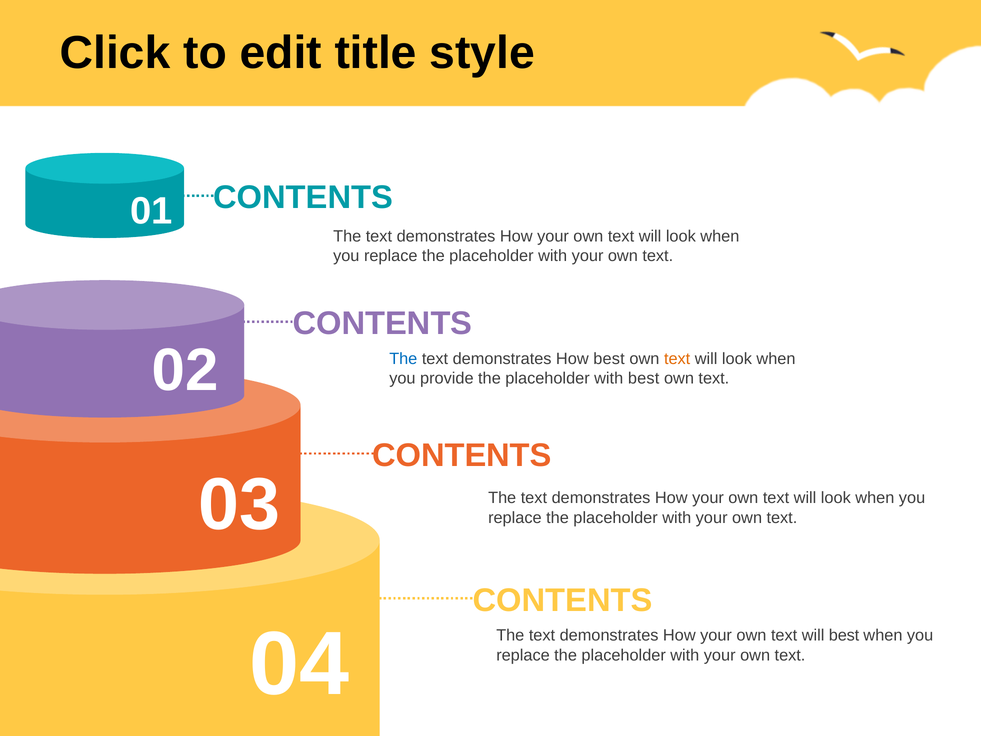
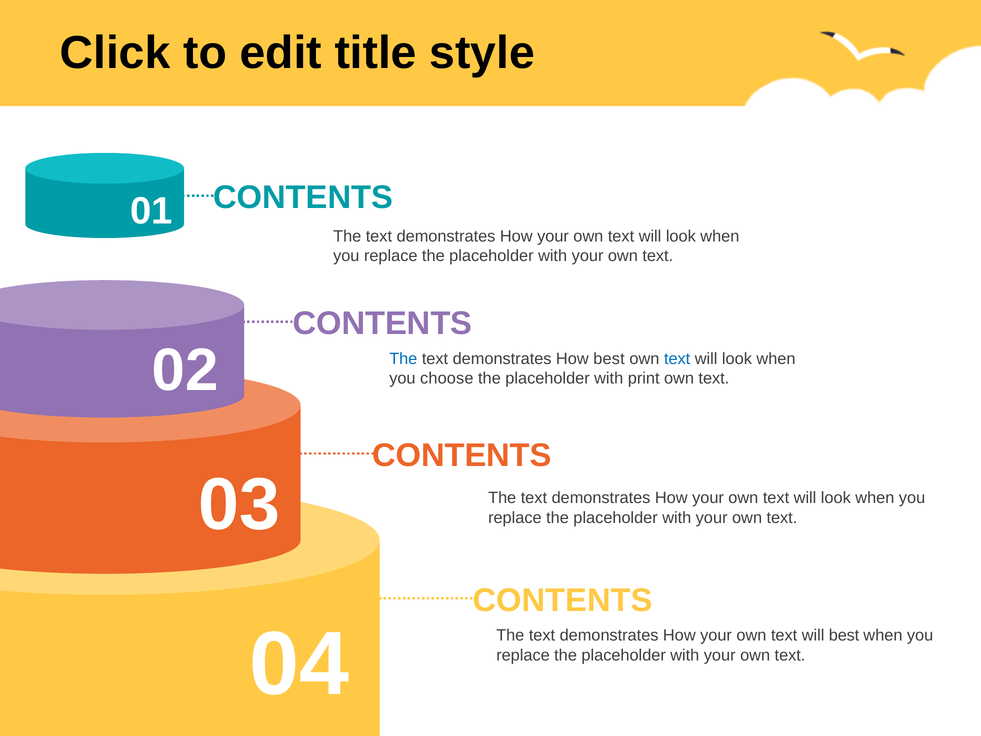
text colour: orange -> blue (677, 359)
provide: provide -> choose (447, 378)
with best: best -> print (644, 378)
